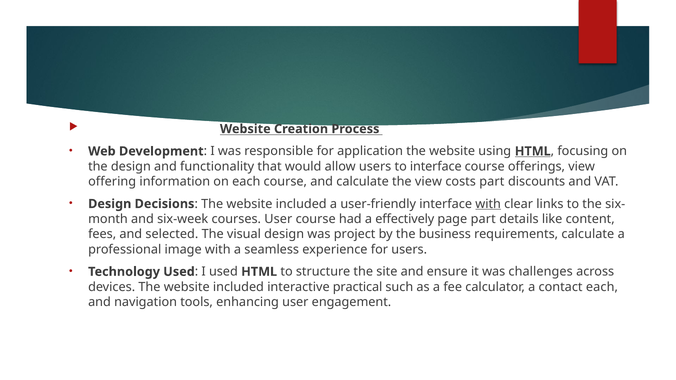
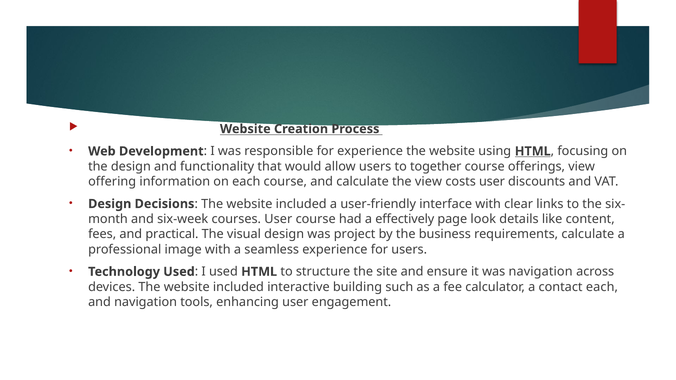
for application: application -> experience (370, 151)
to interface: interface -> together (436, 167)
costs part: part -> user (492, 182)
with underline: present -> none (488, 204)
page part: part -> look (483, 219)
selected: selected -> practical (172, 234)
was challenges: challenges -> navigation (541, 272)
practical: practical -> building (357, 287)
